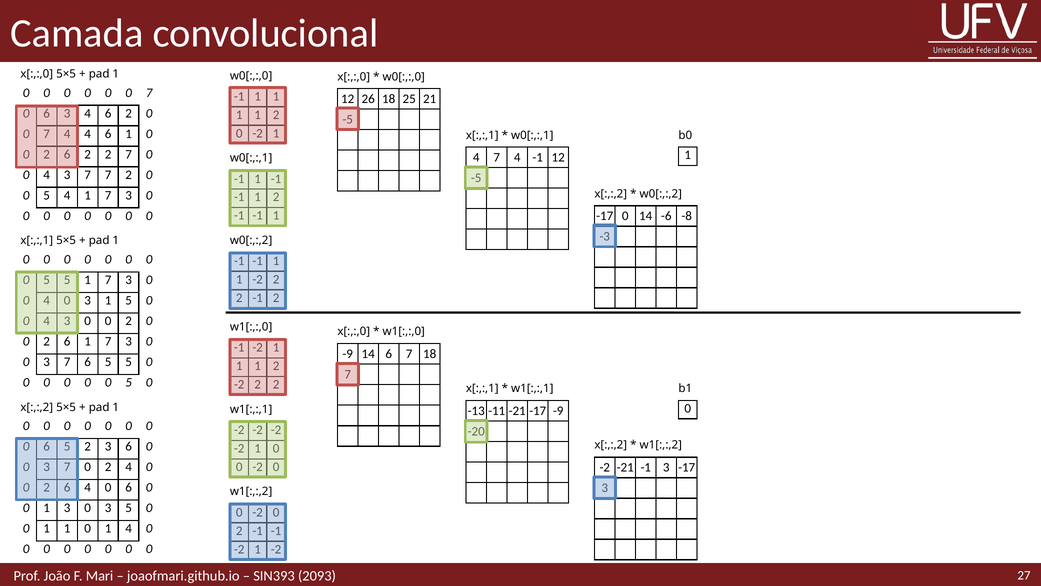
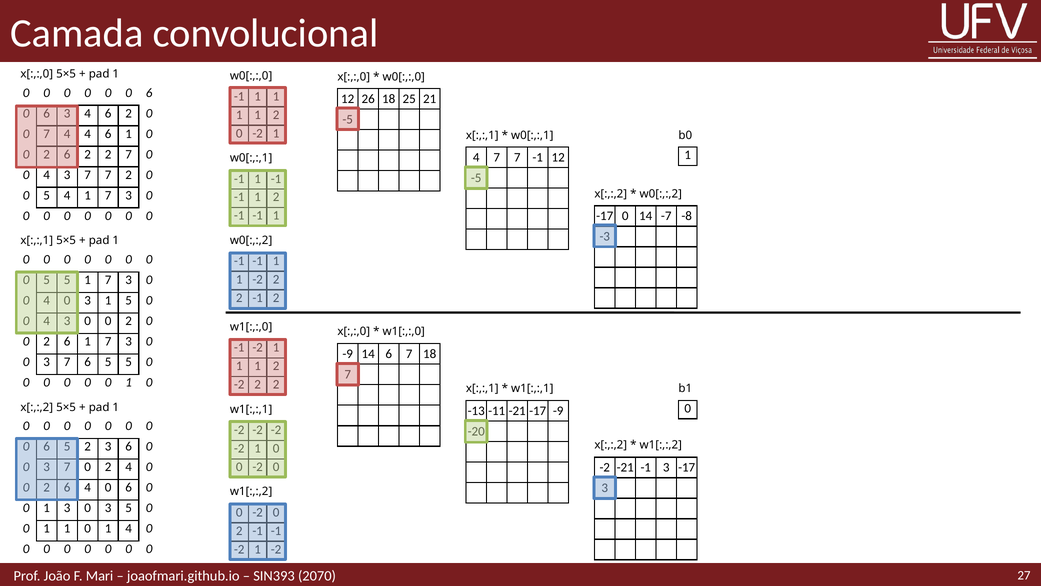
7: 7 -> 6 (149, 93)
4 7 4: 4 -> 7 (517, 157)
-6: -6 -> -7 (666, 216)
5: 5 -> 1 (129, 382)
2093: 2093 -> 2070 (317, 576)
